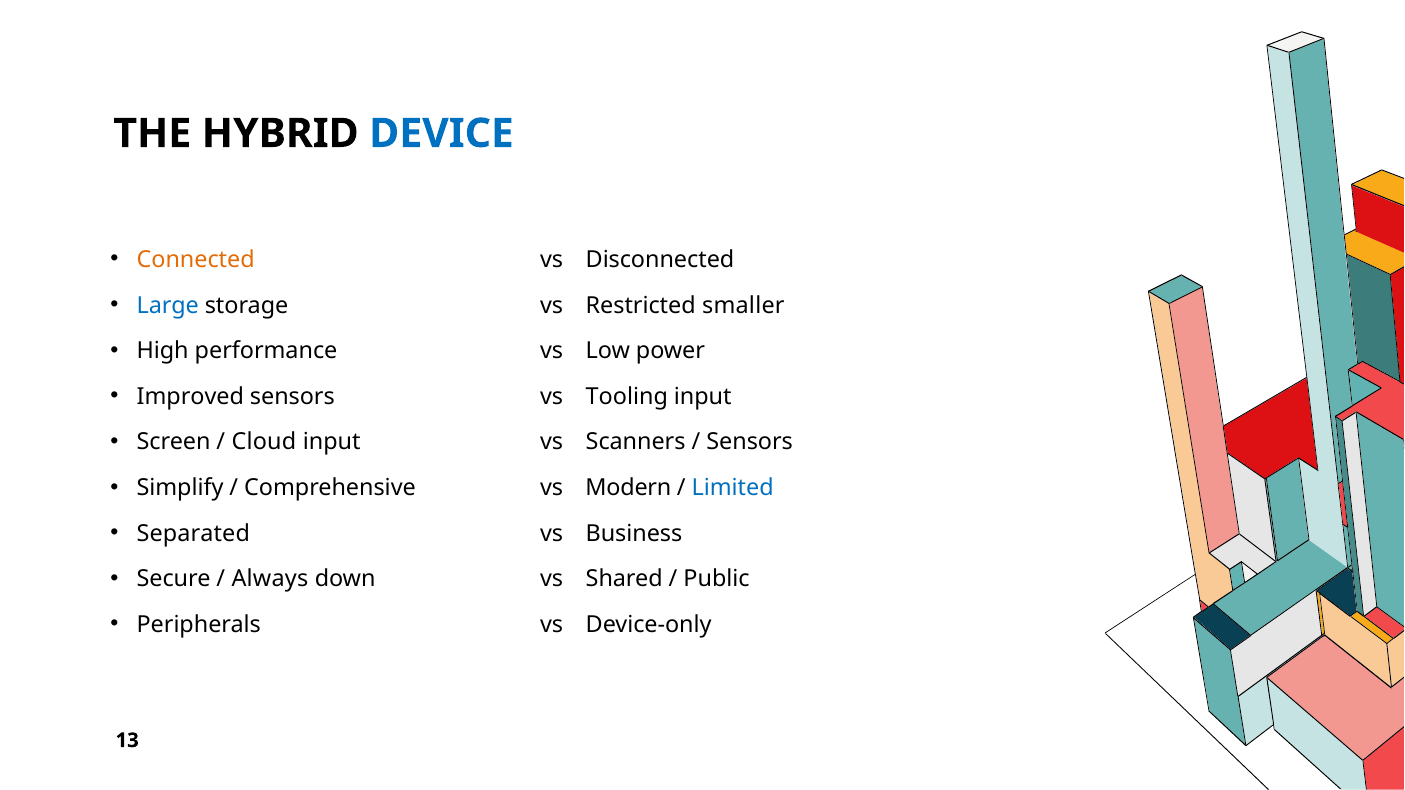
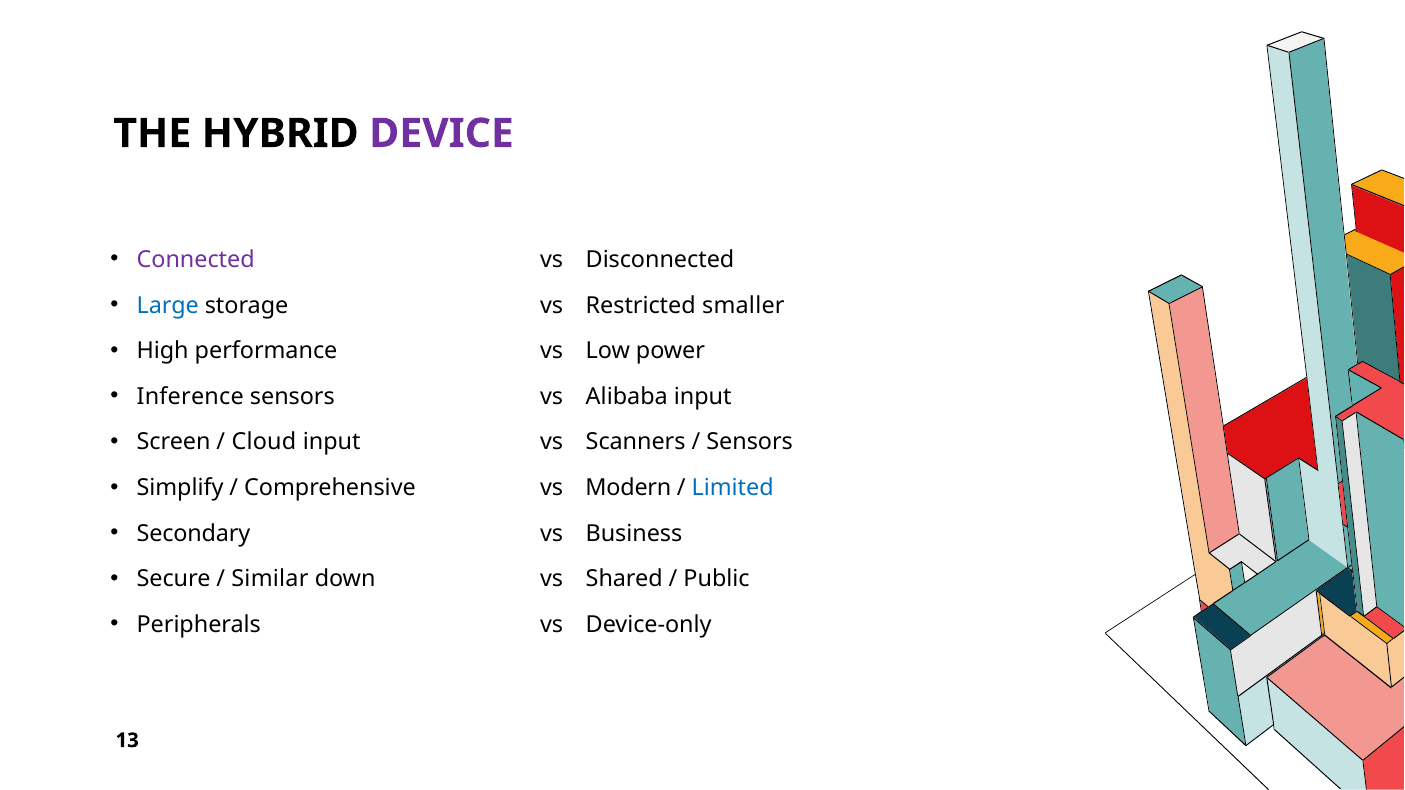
DEVICE colour: blue -> purple (442, 134)
Connected colour: orange -> purple (196, 260)
Improved: Improved -> Inference (190, 397)
Tooling: Tooling -> Alibaba (627, 397)
Separated: Separated -> Secondary (193, 534)
Always: Always -> Similar (270, 579)
